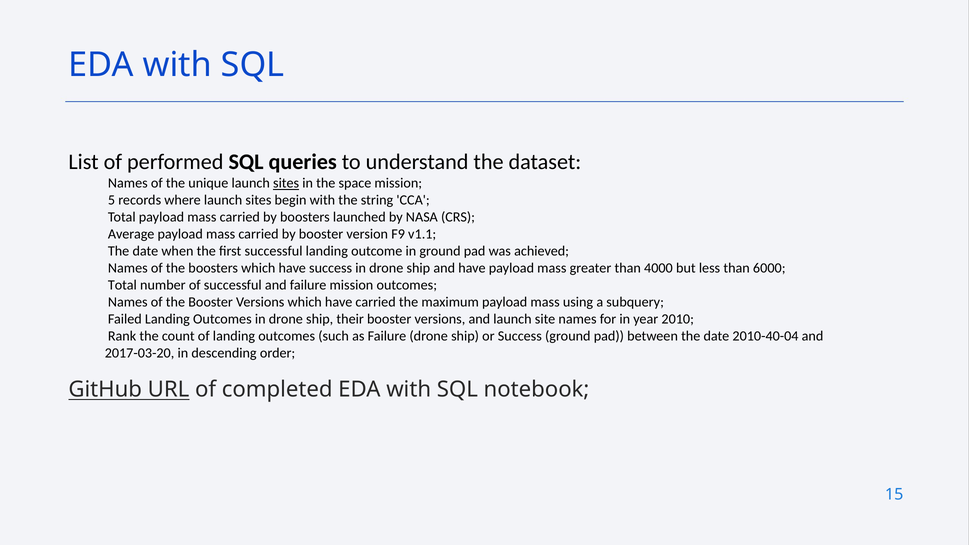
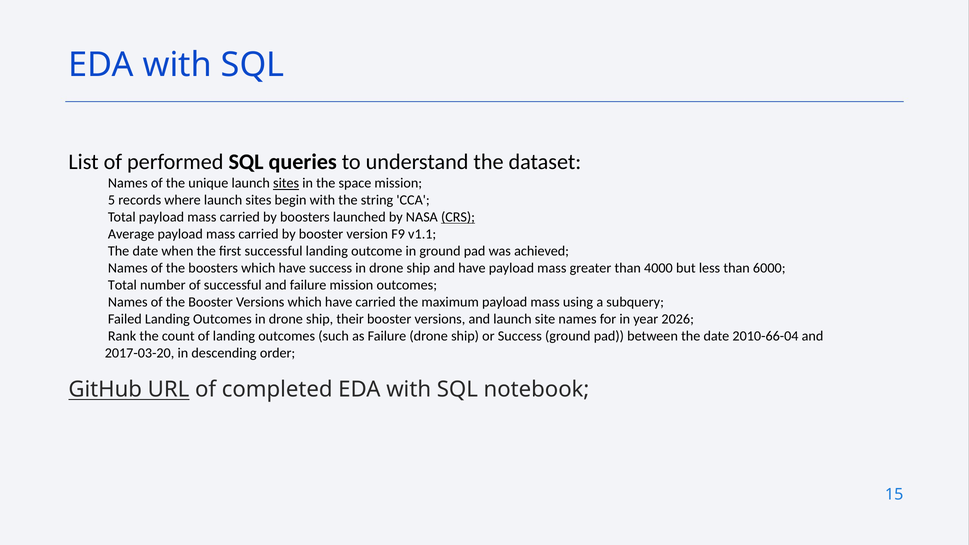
CRS underline: none -> present (458, 217)
2010: 2010 -> 2026 (678, 319)
2010-40-04: 2010-40-04 -> 2010-66-04 (765, 336)
